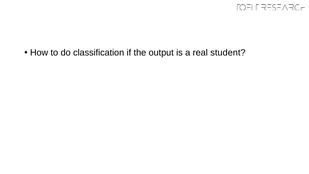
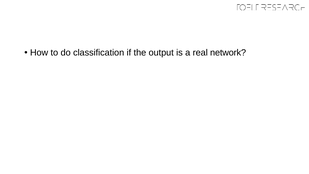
student: student -> network (228, 53)
